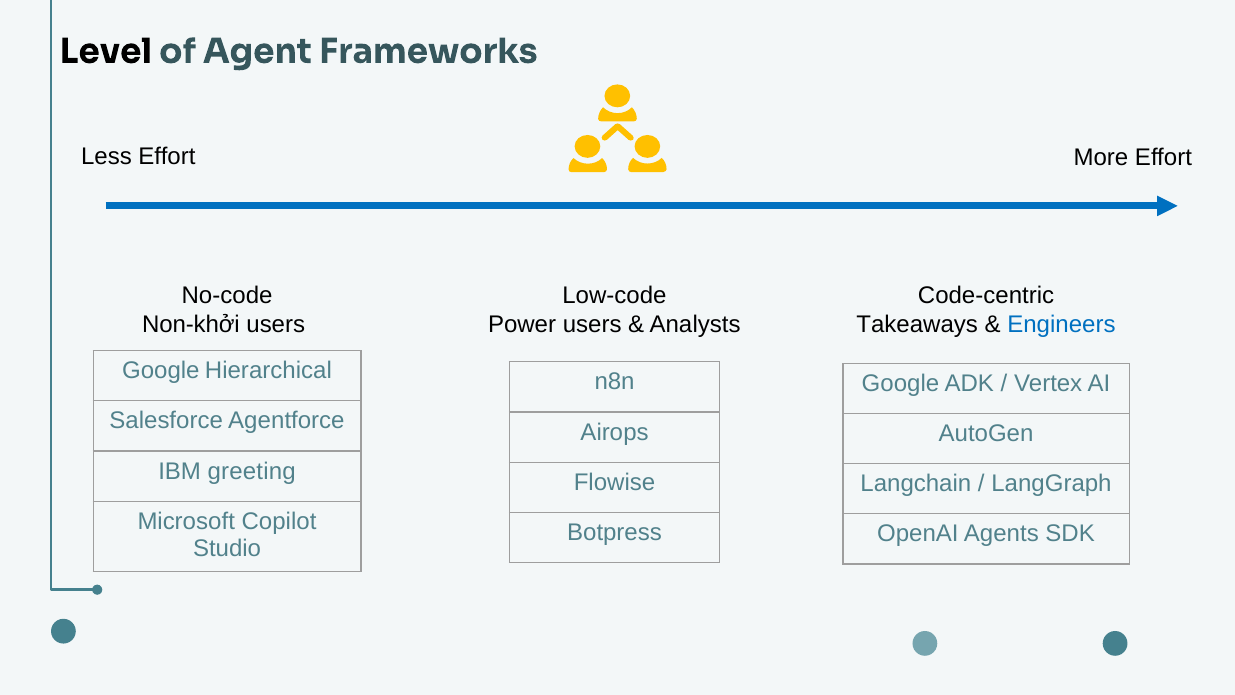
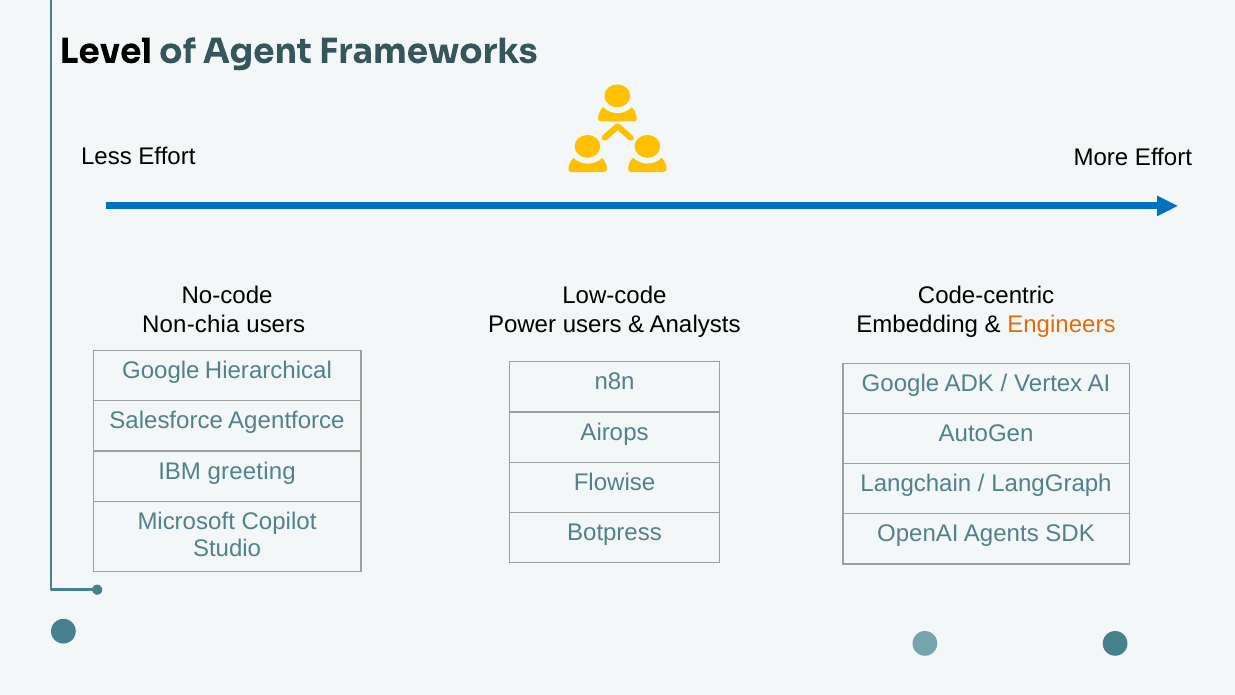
Takeaways: Takeaways -> Embedding (917, 324)
Engineers colour: blue -> orange (1061, 324)
Non-khởi: Non-khởi -> Non-chia (191, 324)
